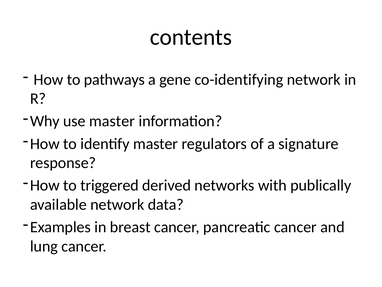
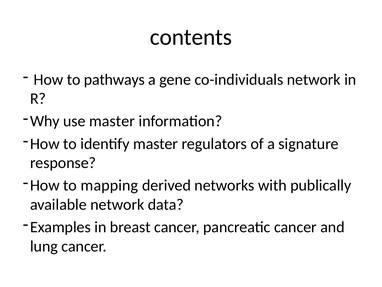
co-identifying: co-identifying -> co-individuals (239, 79)
triggered: triggered -> mapping (109, 185)
